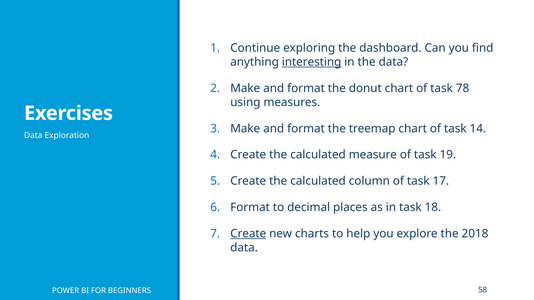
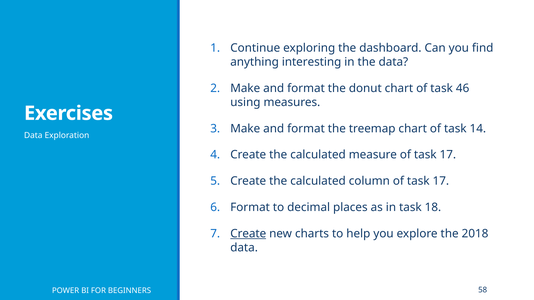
interesting underline: present -> none (312, 62)
78: 78 -> 46 (463, 88)
measure of task 19: 19 -> 17 (448, 155)
